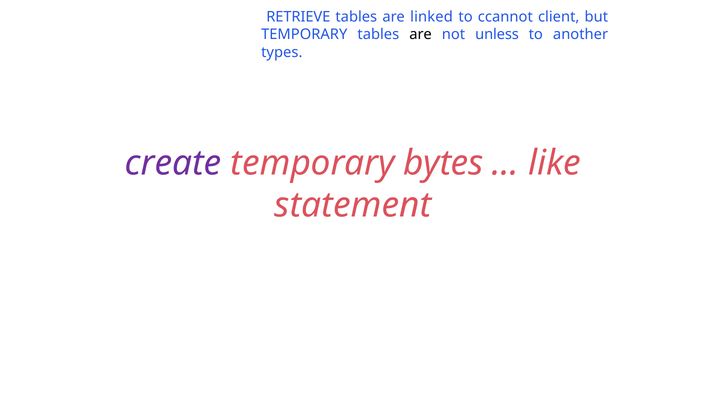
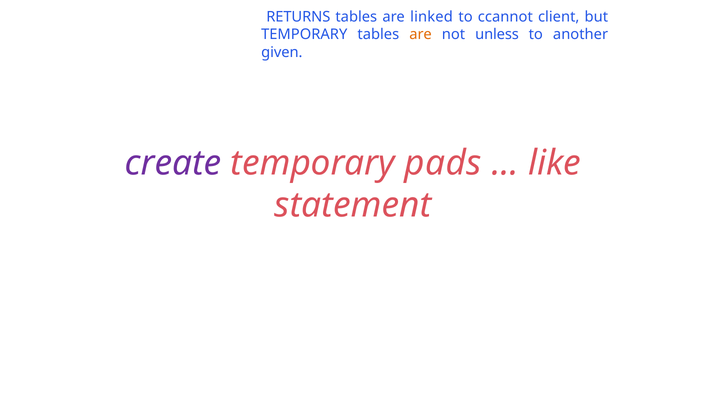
RETRIEVE: RETRIEVE -> RETURNS (298, 17)
are colour: black -> orange (421, 35)
types: types -> given (282, 52)
bytes: bytes -> pads (443, 163)
